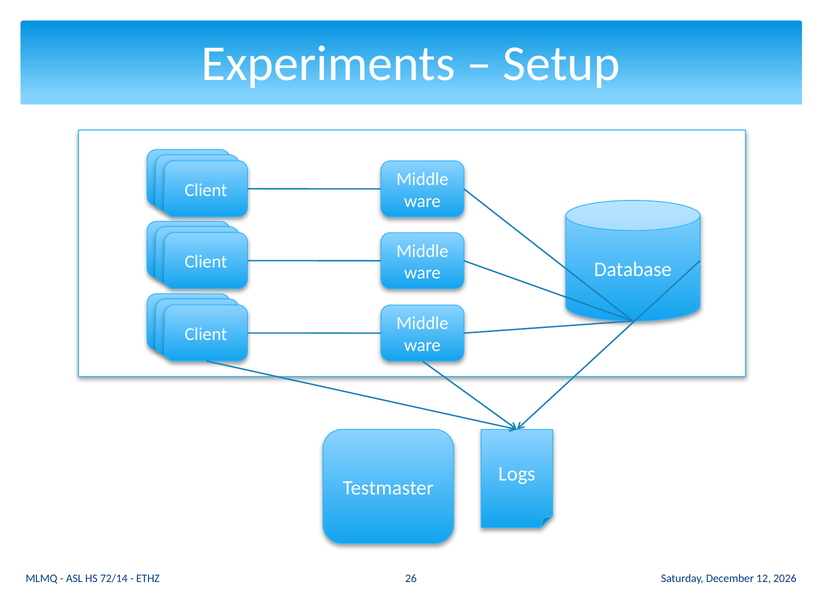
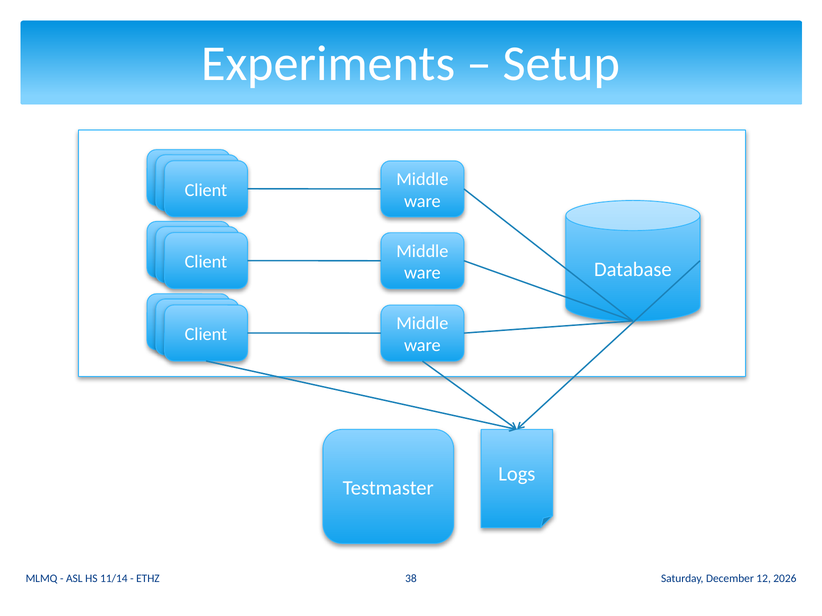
72/14: 72/14 -> 11/14 (114, 579)
26: 26 -> 38 (411, 579)
